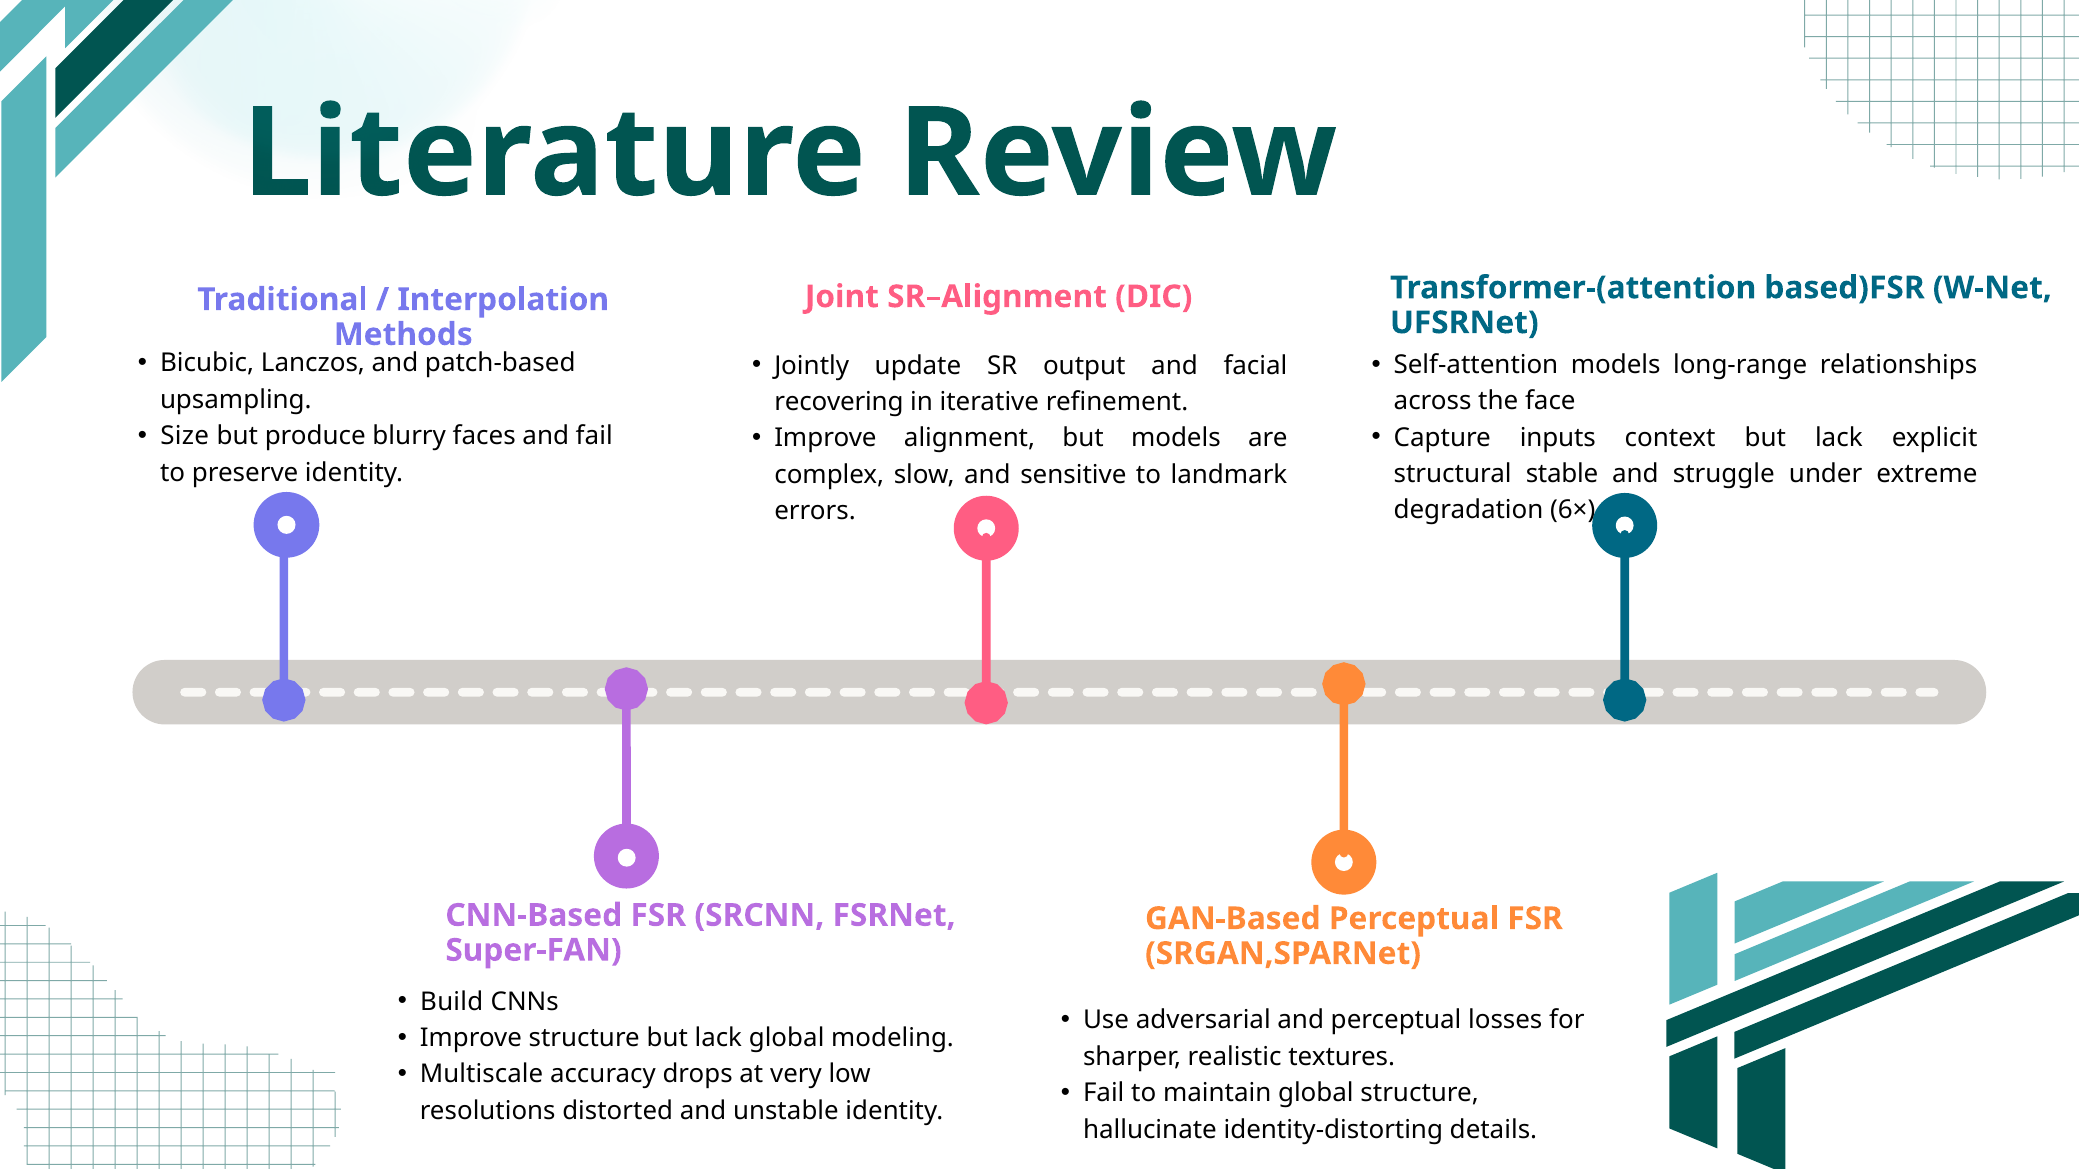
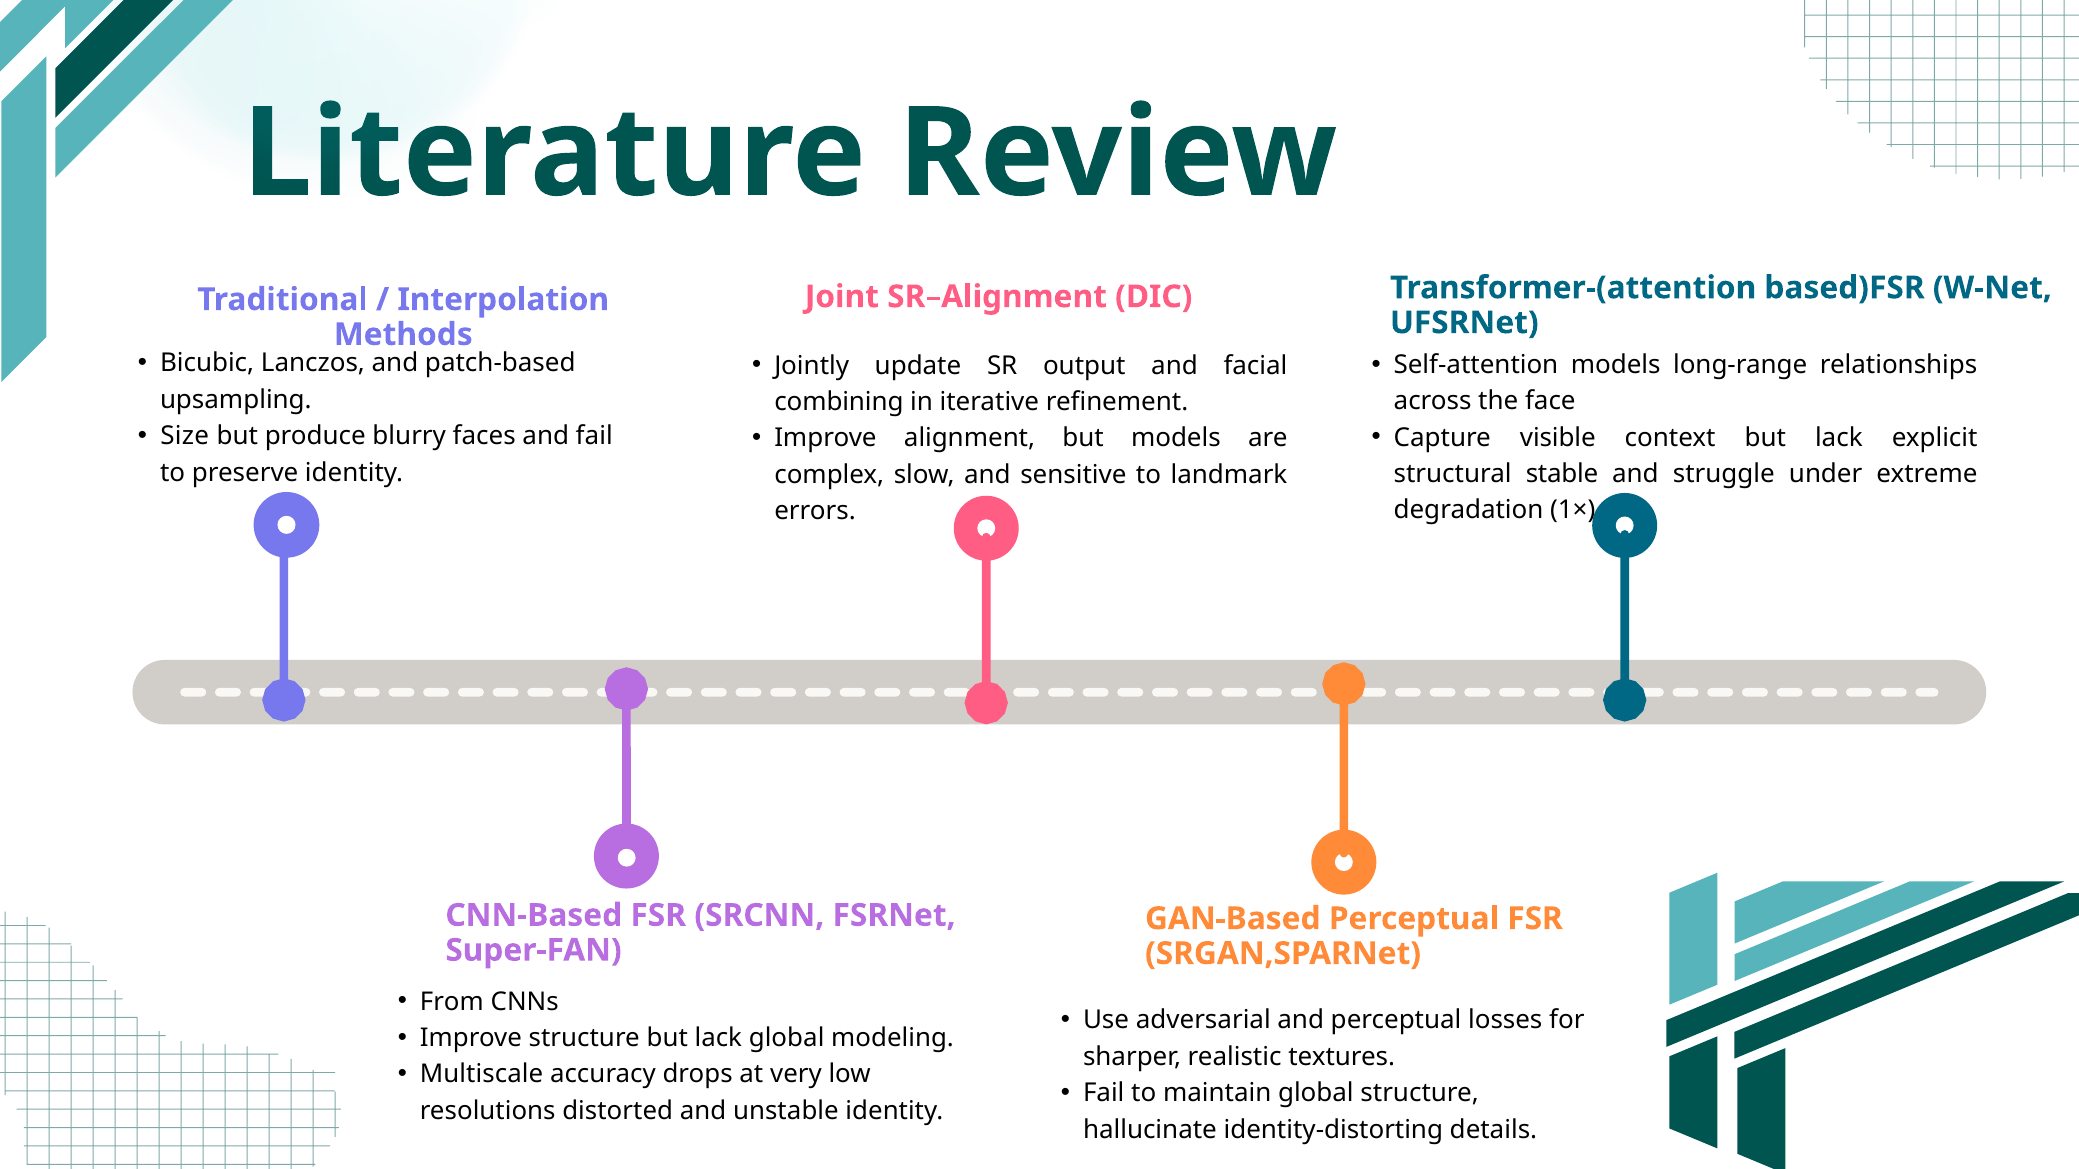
recovering: recovering -> combining (839, 402)
inputs: inputs -> visible (1558, 438)
6×: 6× -> 1× (1573, 511)
Build: Build -> From (452, 1002)
